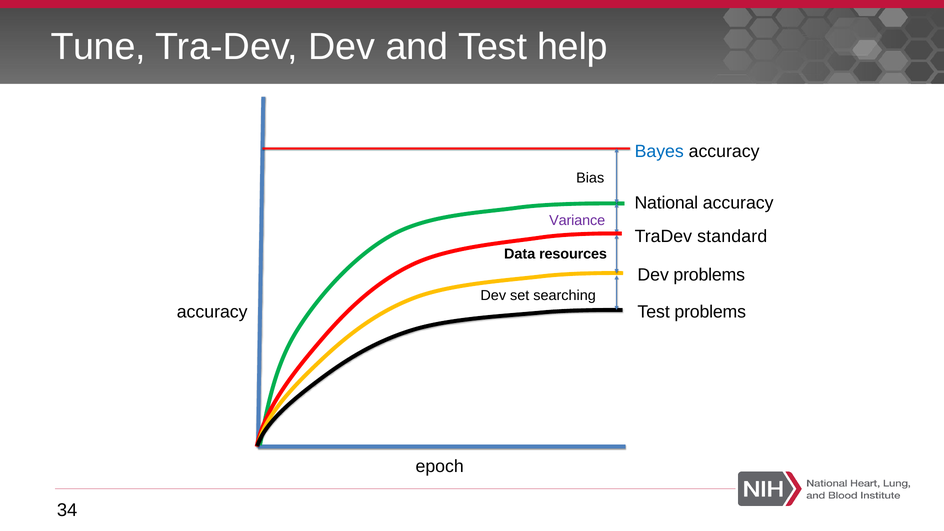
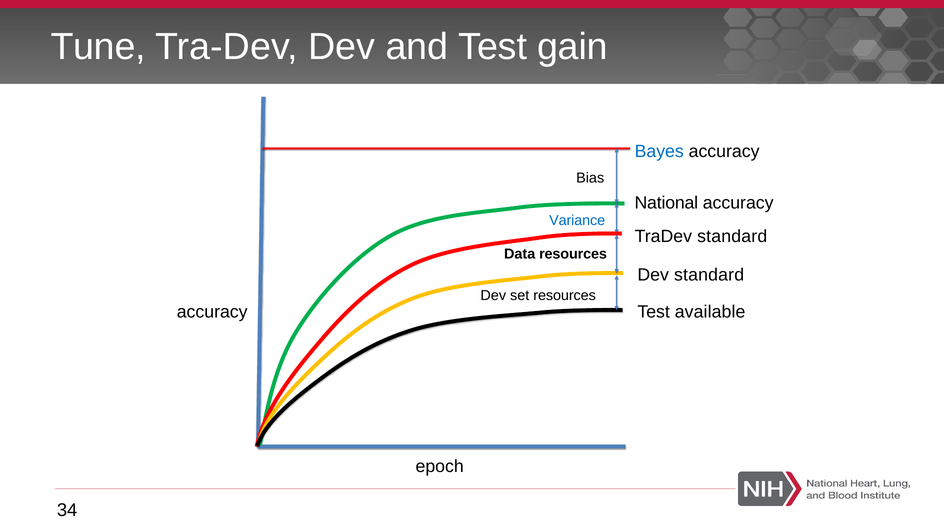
help: help -> gain (572, 47)
Variance colour: purple -> blue (577, 220)
Dev problems: problems -> standard (709, 275)
set searching: searching -> resources (565, 295)
Test problems: problems -> available (710, 312)
